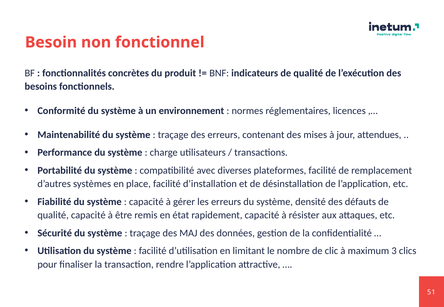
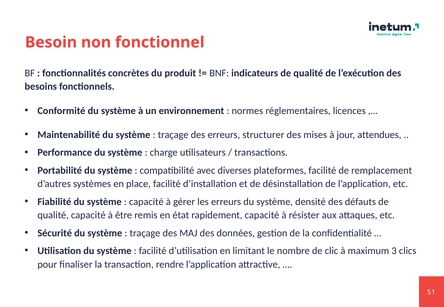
contenant: contenant -> structurer (263, 135)
